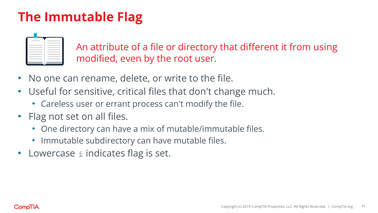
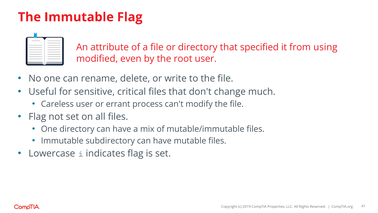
different: different -> specified (259, 47)
